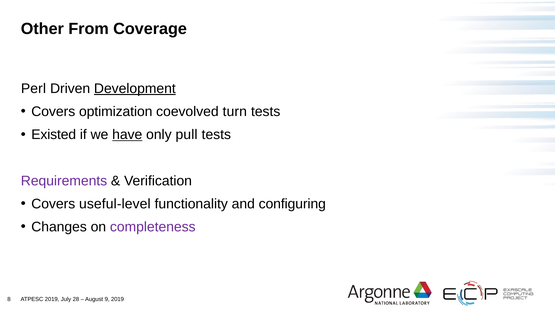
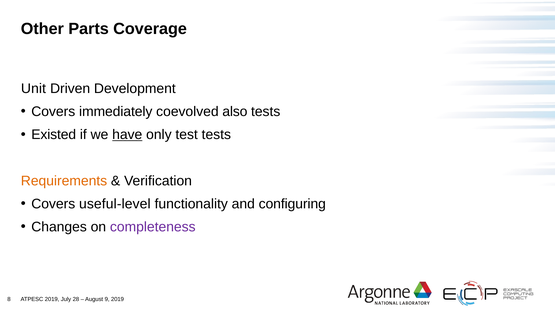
From: From -> Parts (89, 29)
Perl: Perl -> Unit (33, 89)
Development underline: present -> none (135, 89)
optimization: optimization -> immediately (116, 112)
turn: turn -> also (235, 112)
pull: pull -> test (187, 135)
Requirements colour: purple -> orange (64, 181)
